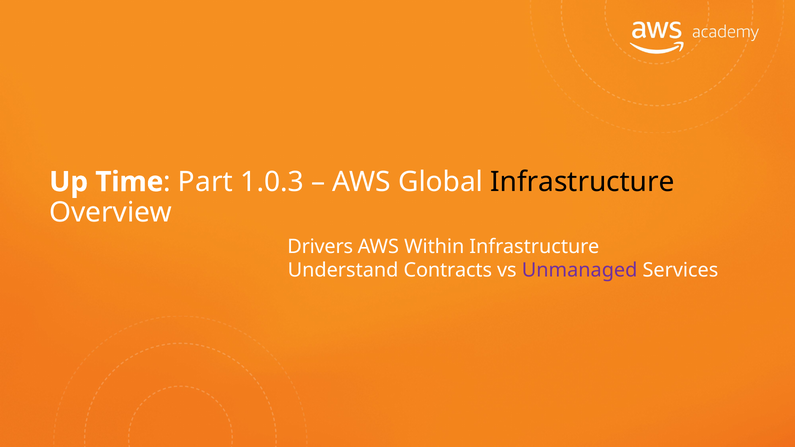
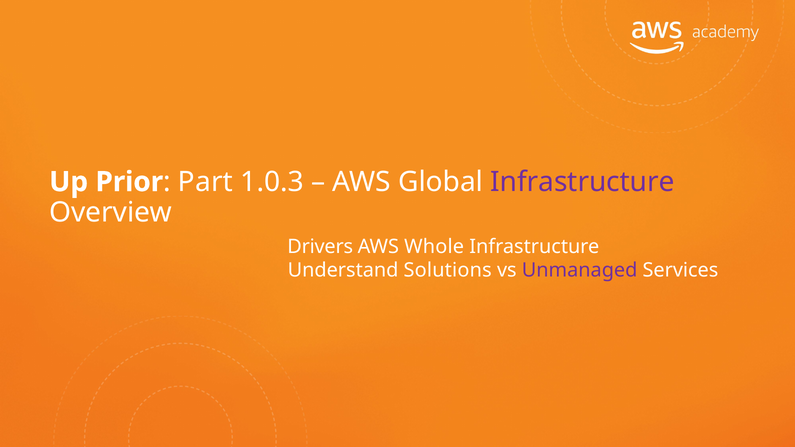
Time: Time -> Prior (129, 182)
Infrastructure colour: black -> purple (583, 182)
Within: Within -> Whole (434, 247)
Contracts: Contracts -> Solutions (448, 271)
